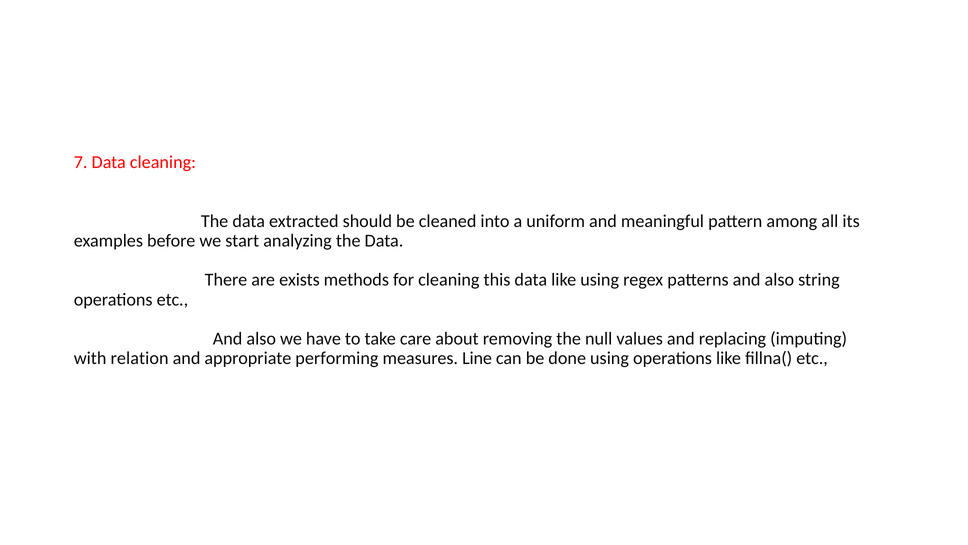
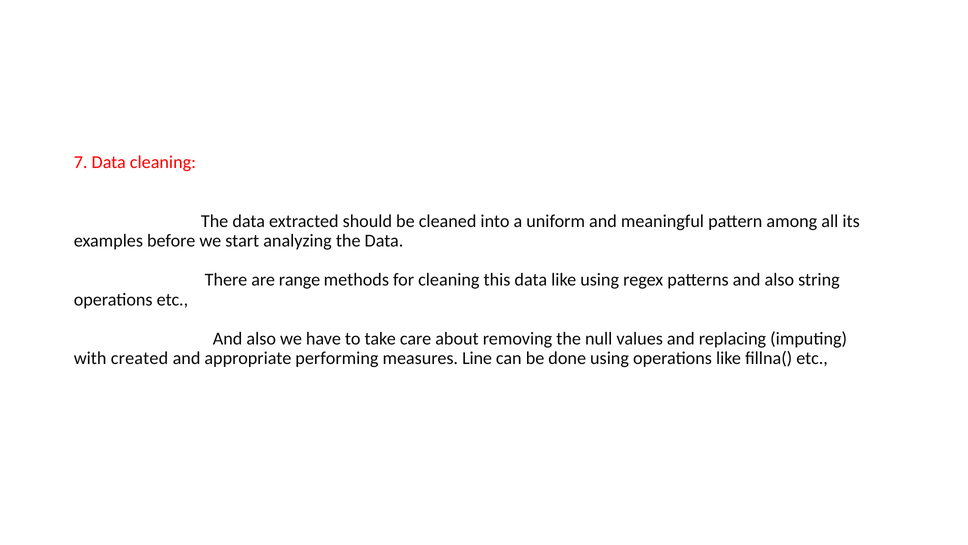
exists: exists -> range (299, 280)
relation: relation -> created (140, 358)
